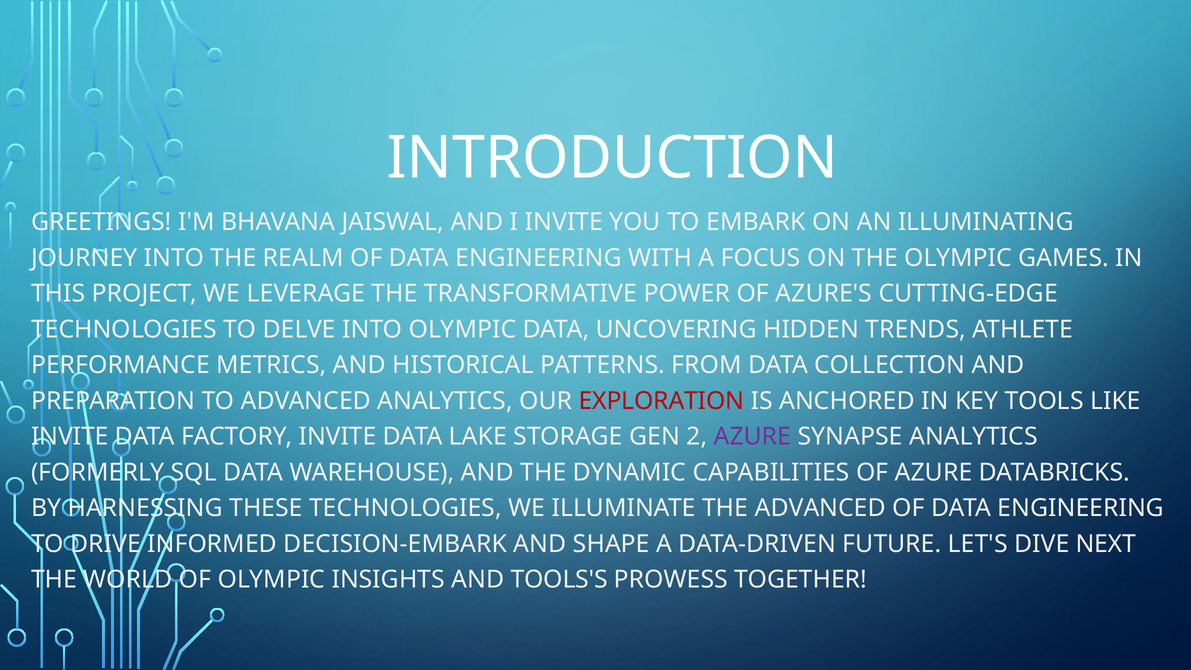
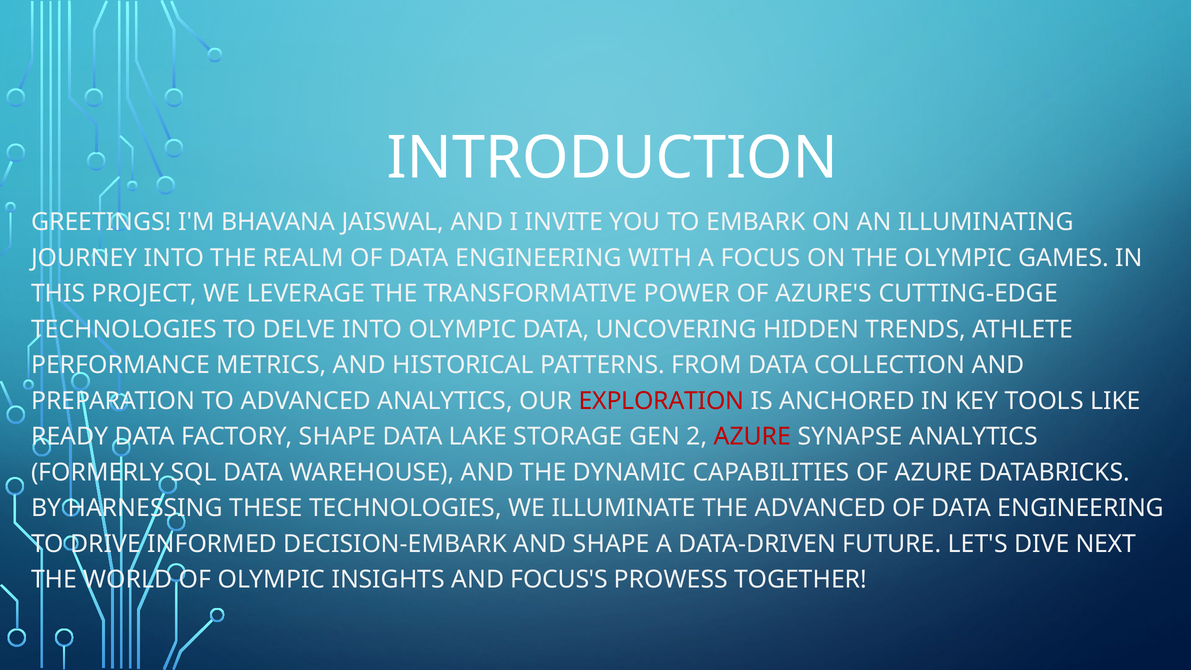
INVITE: INVITE -> READY (70, 437)
FACTORY INVITE: INVITE -> SHAPE (337, 437)
AZURE colour: purple -> red (752, 437)
TOOLS'S: TOOLS'S -> FOCUS'S (559, 580)
